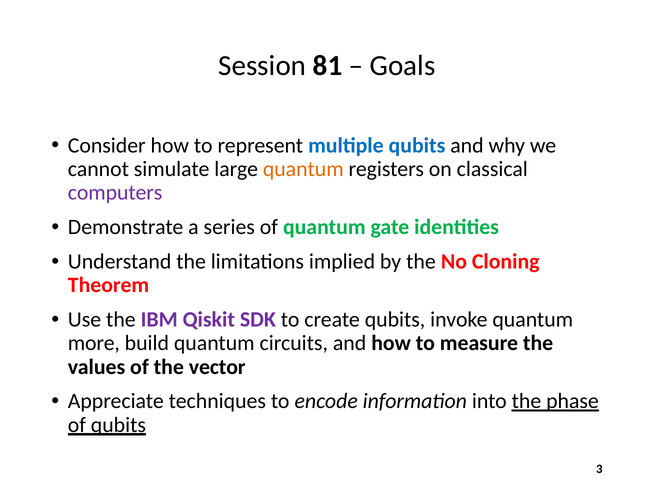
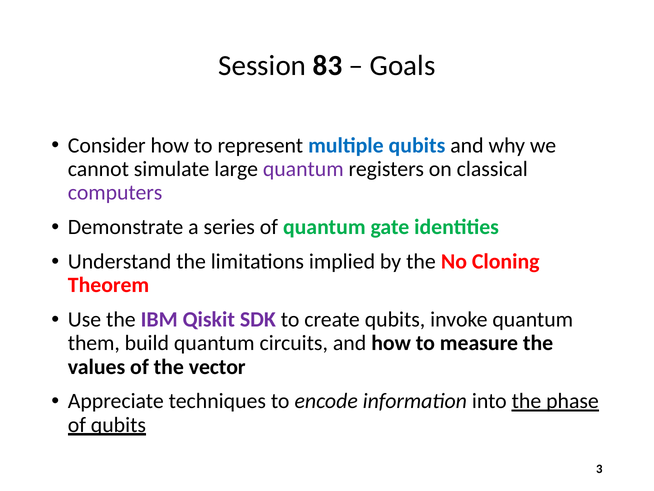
81: 81 -> 83 (328, 65)
quantum colour: orange -> purple (303, 169)
more: more -> them (94, 343)
